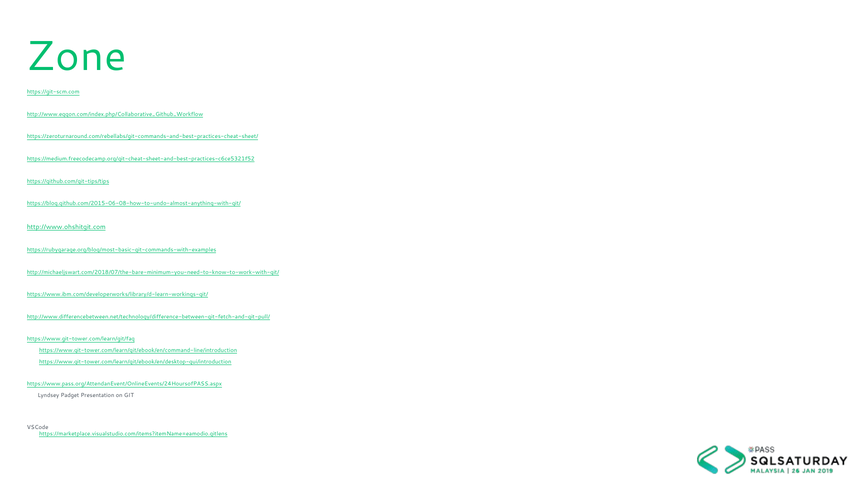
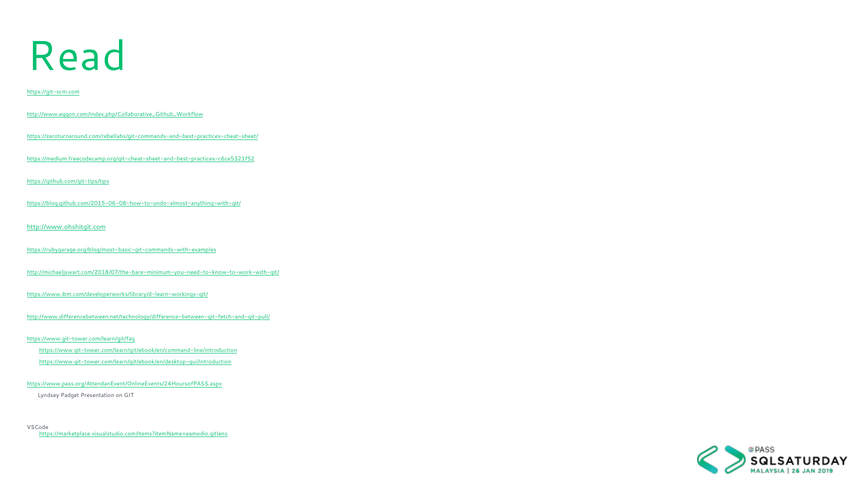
Zone: Zone -> Read (77, 57)
